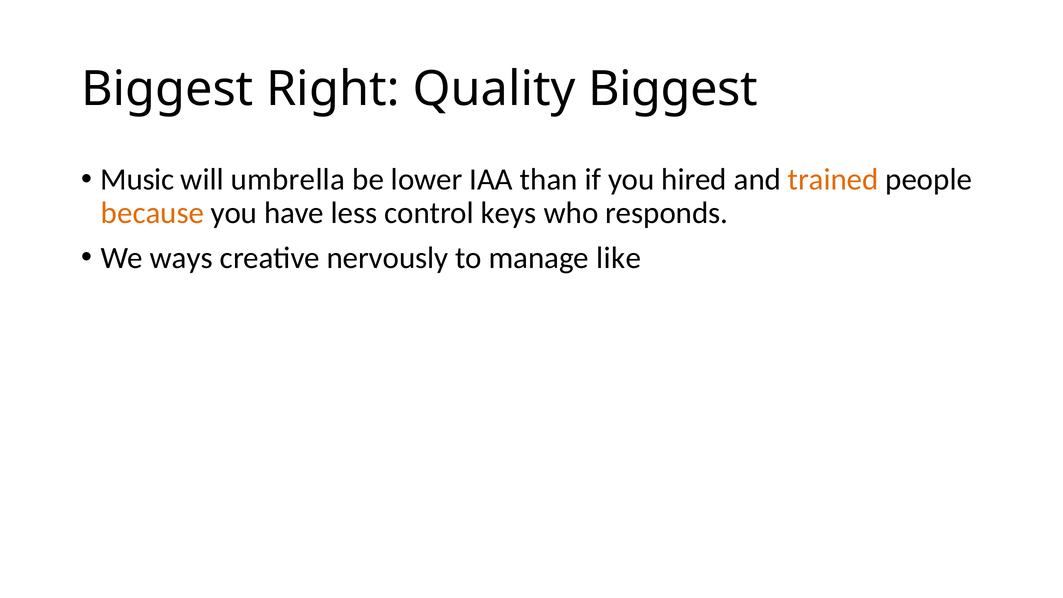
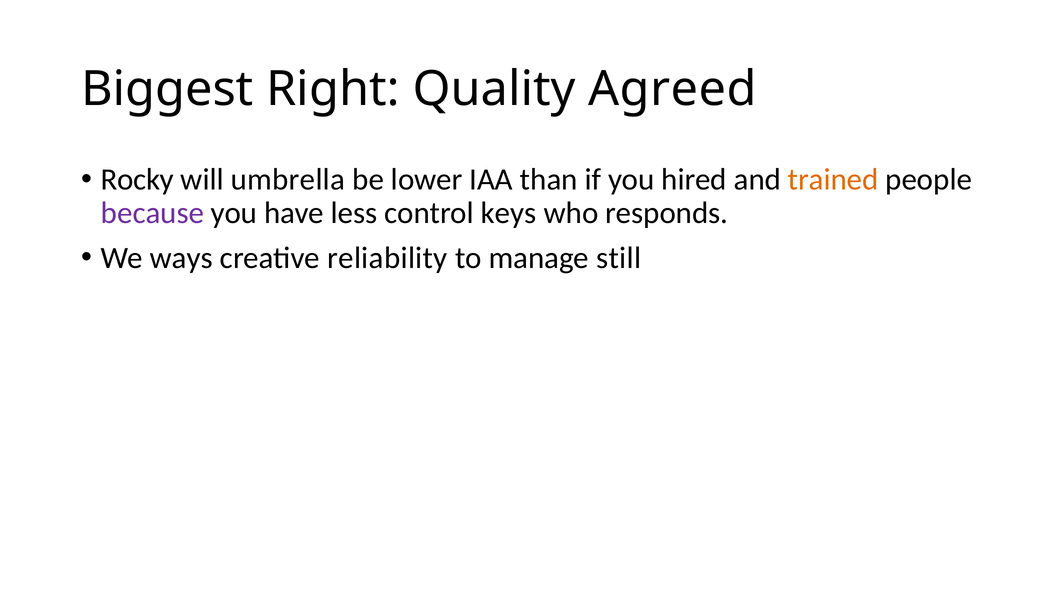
Quality Biggest: Biggest -> Agreed (673, 89)
Music: Music -> Rocky (137, 180)
because colour: orange -> purple (153, 213)
nervously: nervously -> reliability (387, 258)
like: like -> still (619, 258)
